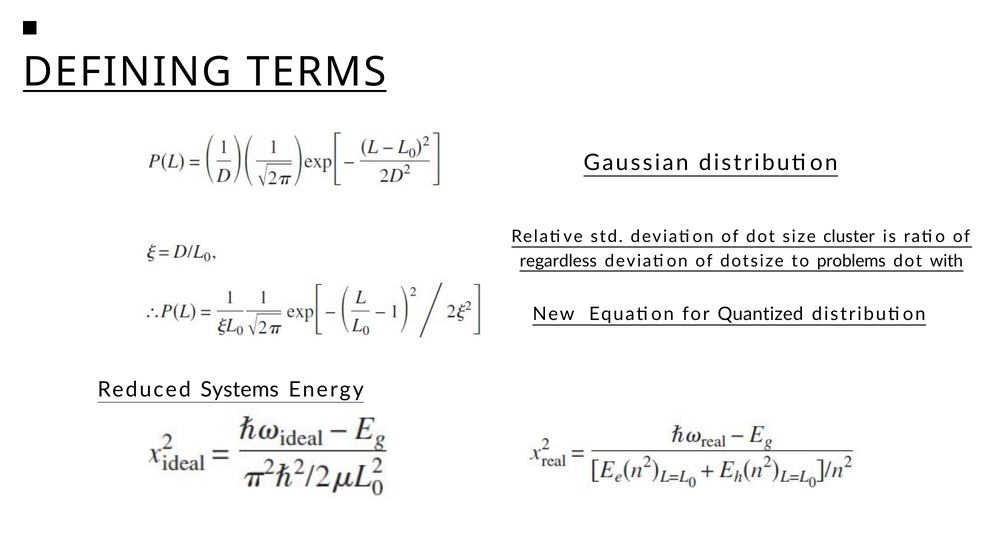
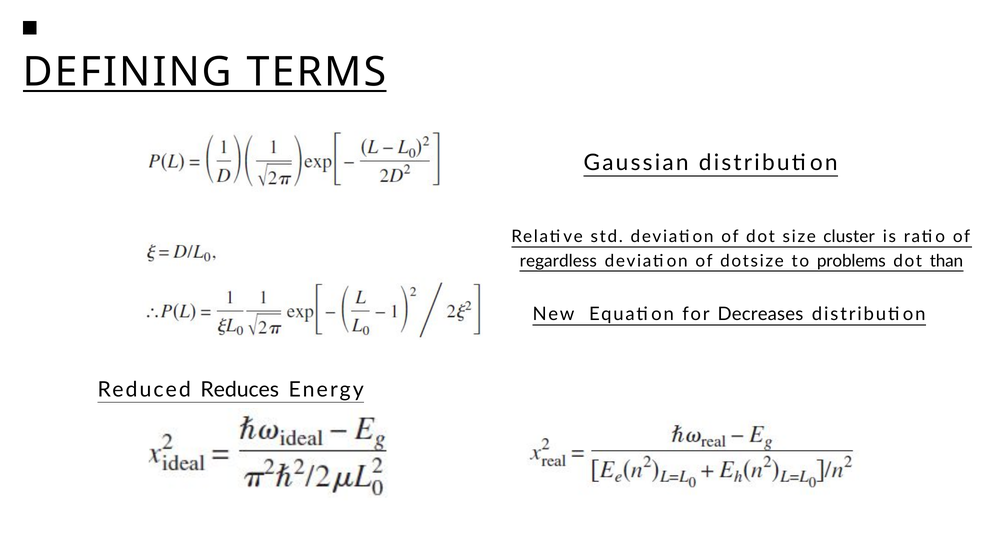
with: with -> than (946, 261)
Quantized: Quantized -> Decreases (760, 314)
Systems: Systems -> Reduces (240, 390)
